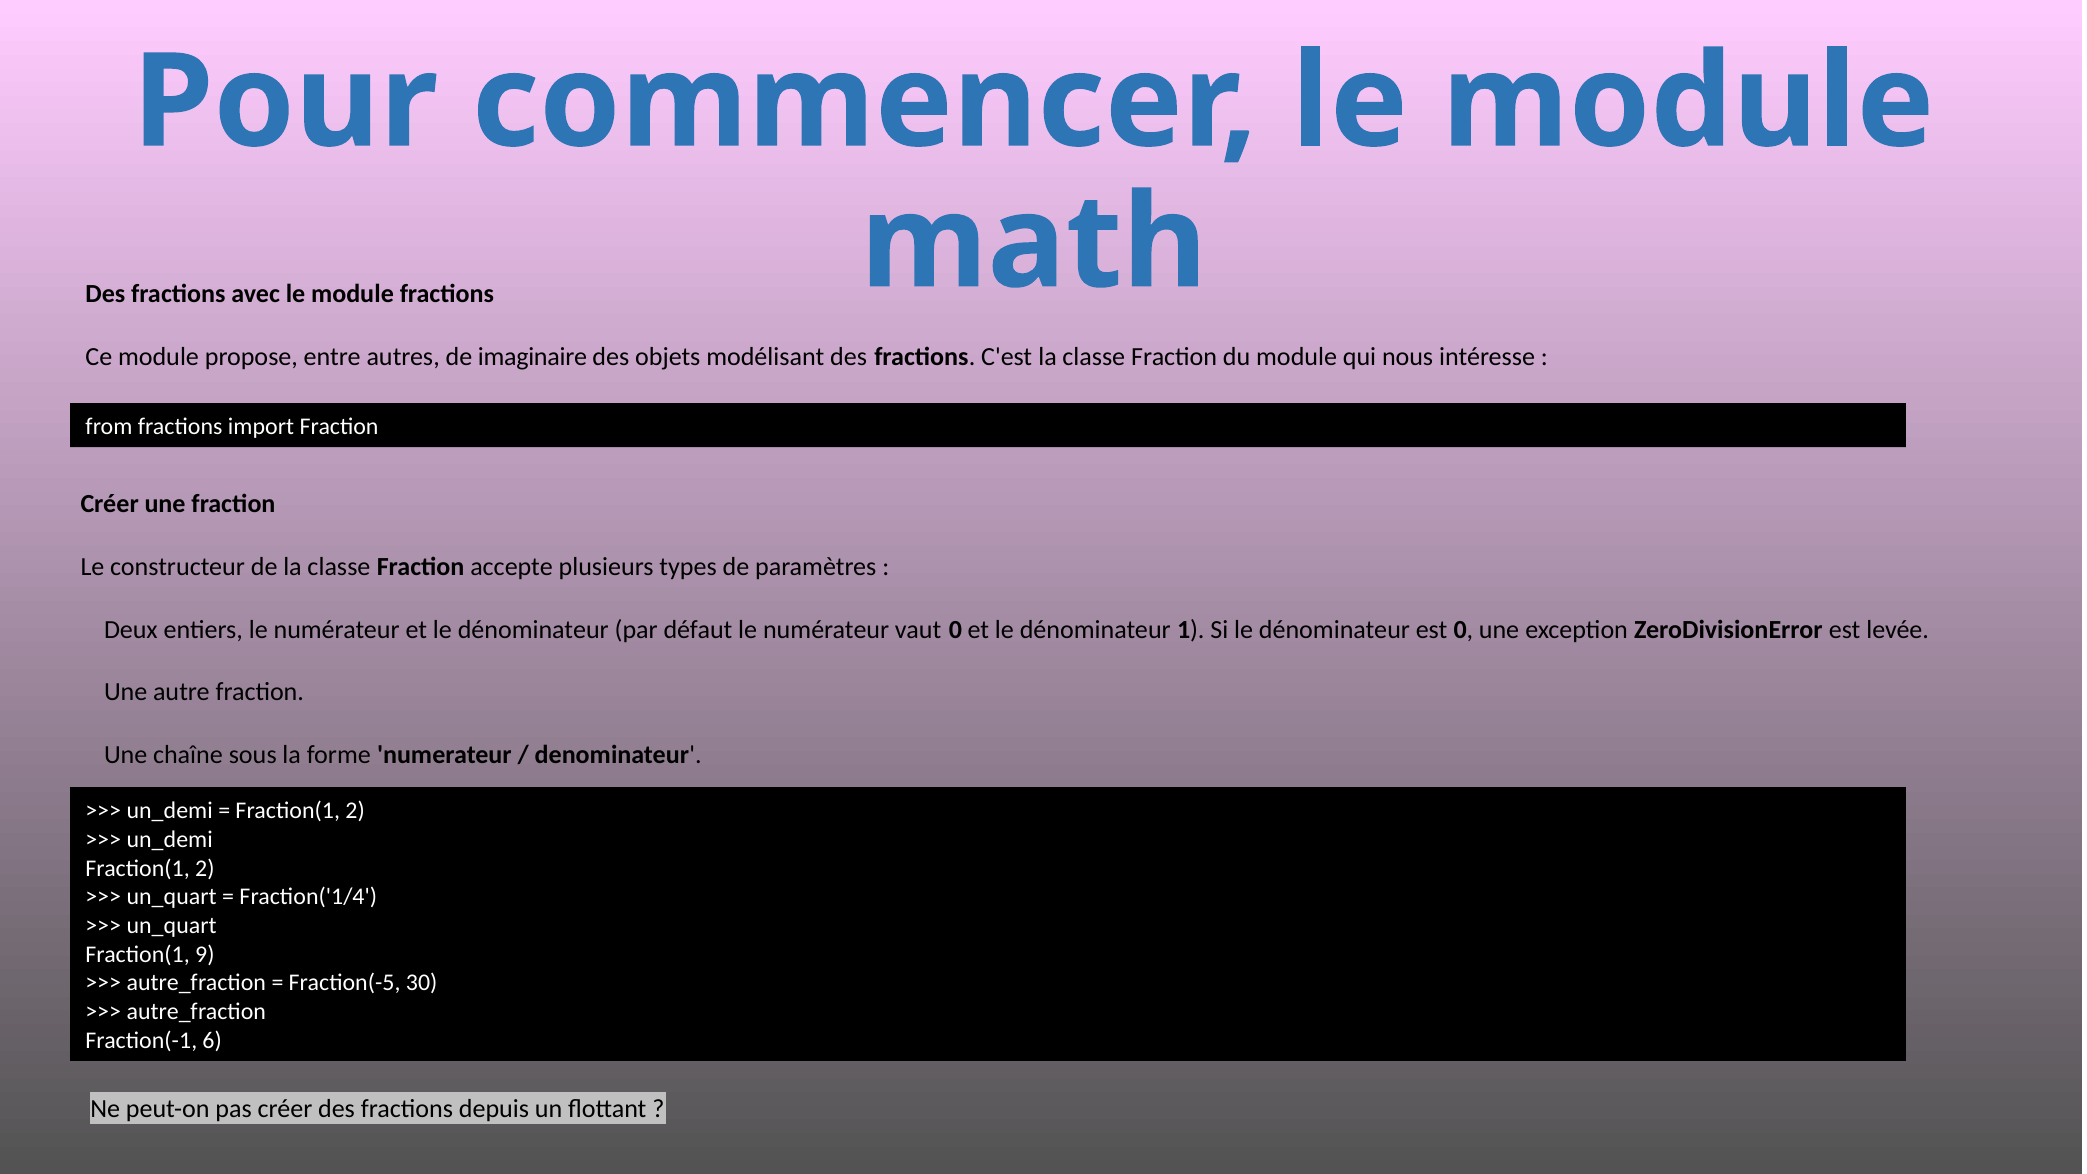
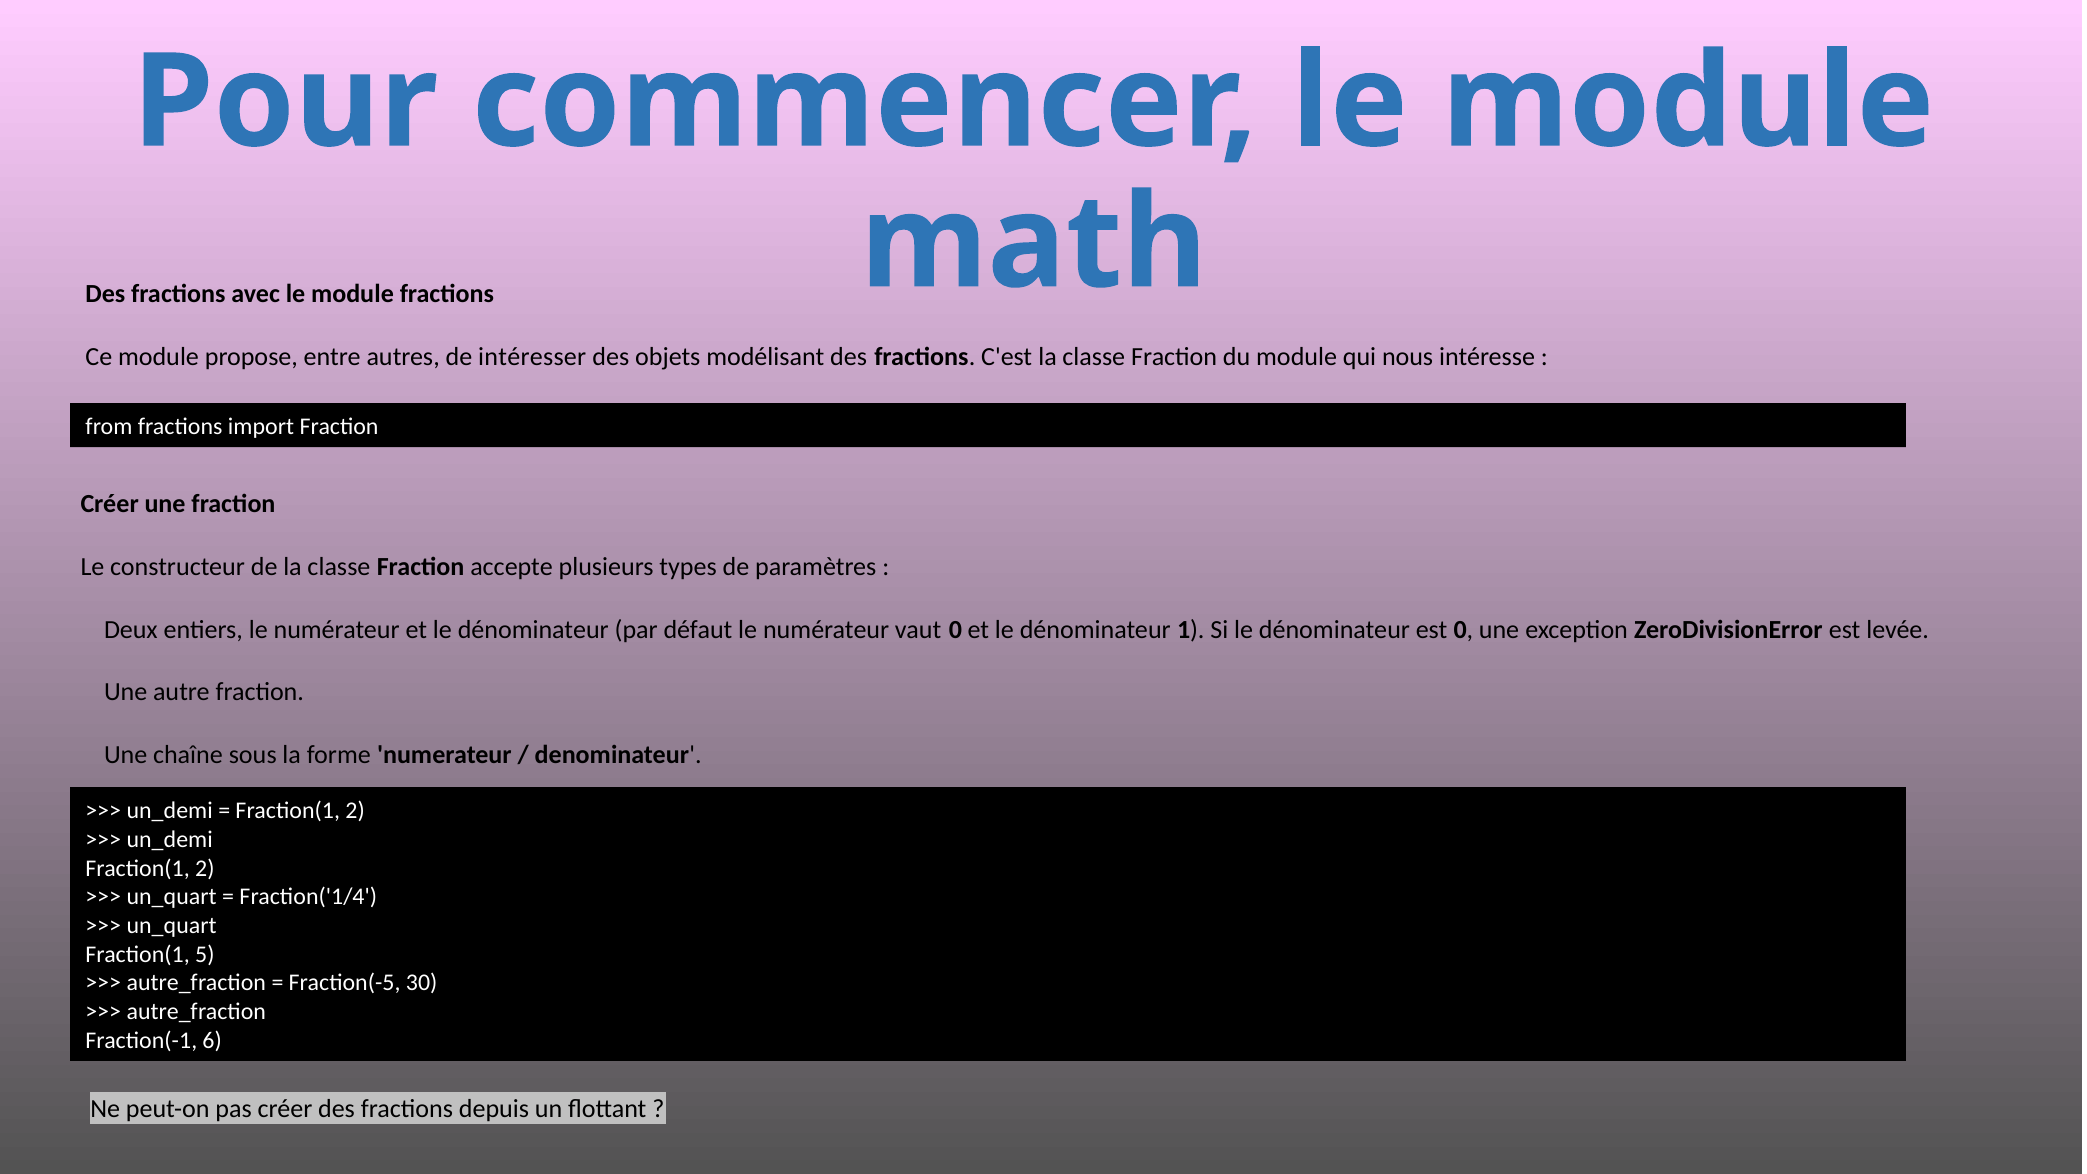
imaginaire: imaginaire -> intéresser (532, 357)
9: 9 -> 5 (205, 954)
